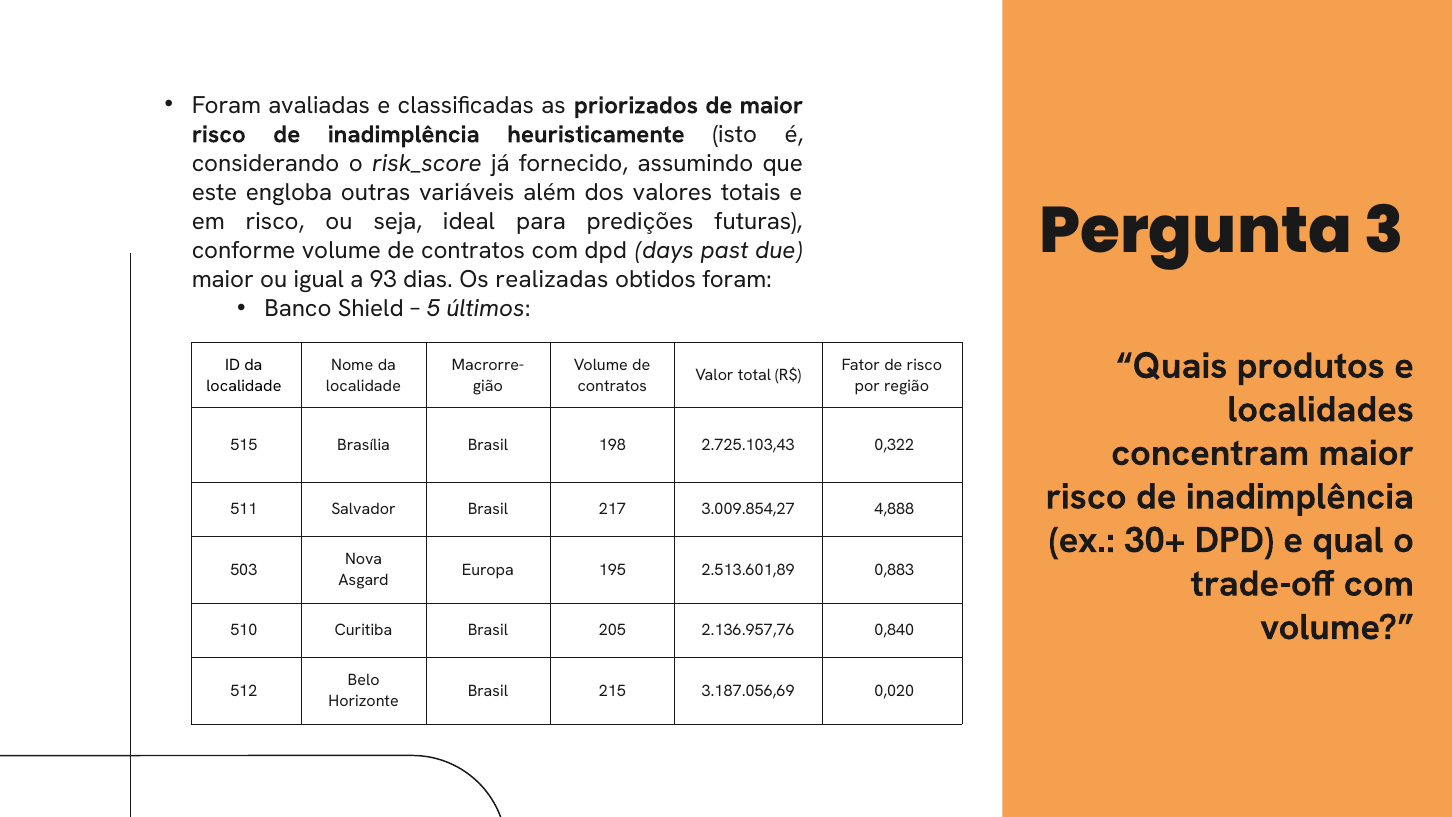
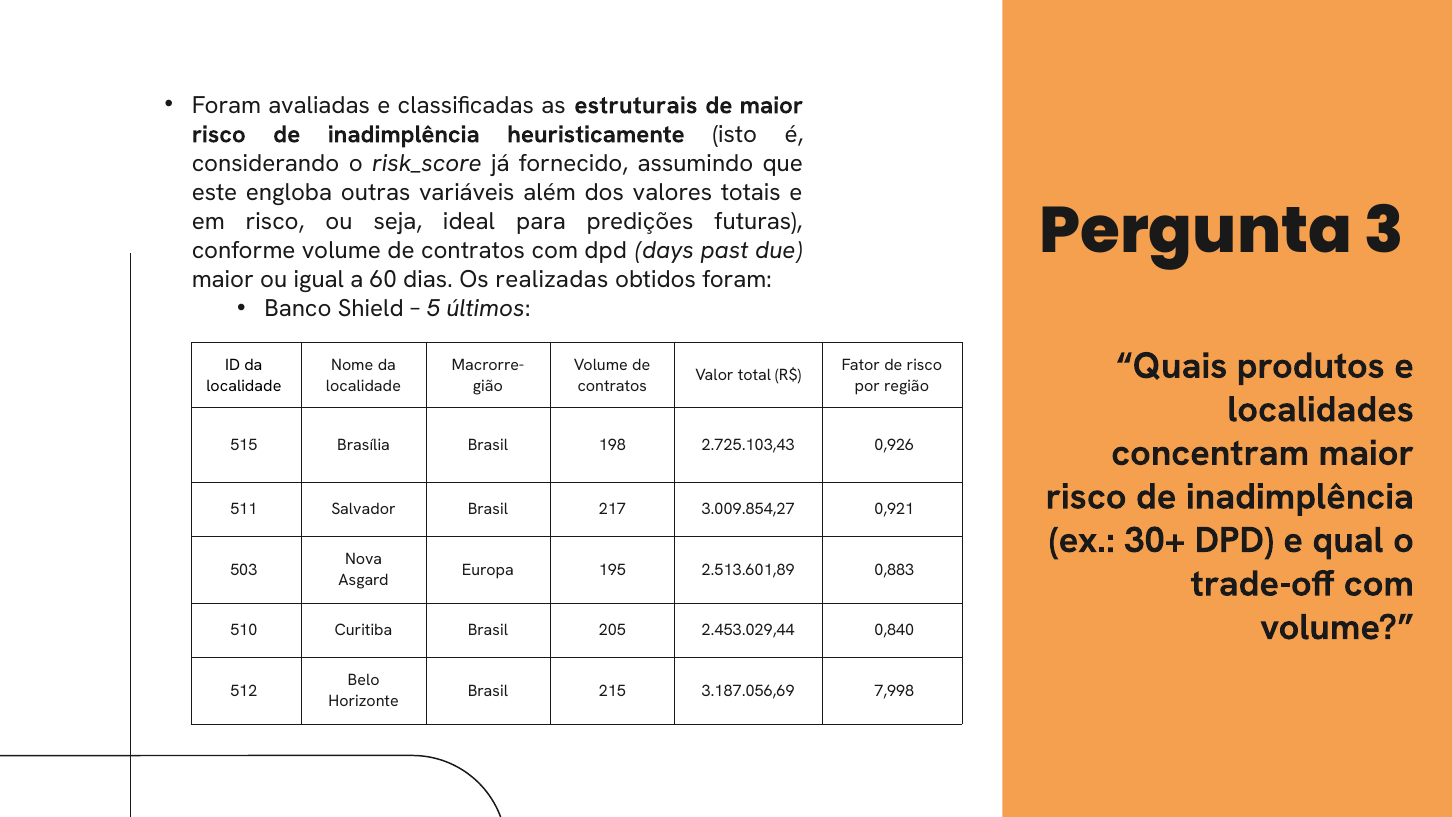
priorizados: priorizados -> estruturais (636, 105)
93: 93 -> 60 (383, 280)
0,322: 0,322 -> 0,926 (894, 445)
4,888: 4,888 -> 0,921 (894, 509)
2.136.957,76: 2.136.957,76 -> 2.453.029,44 (748, 630)
0,020: 0,020 -> 7,998 (894, 691)
